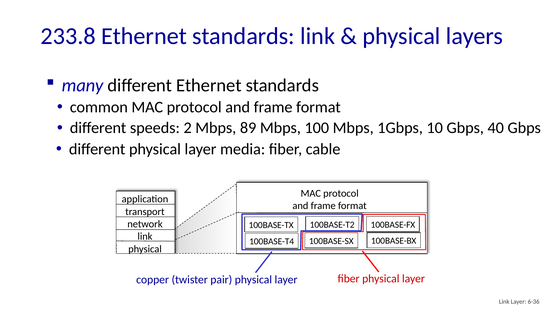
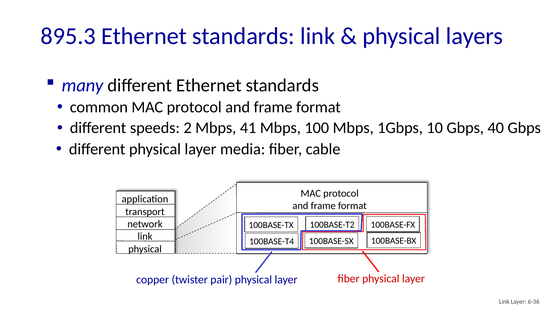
233.8: 233.8 -> 895.3 (68, 36)
89: 89 -> 41 (248, 128)
